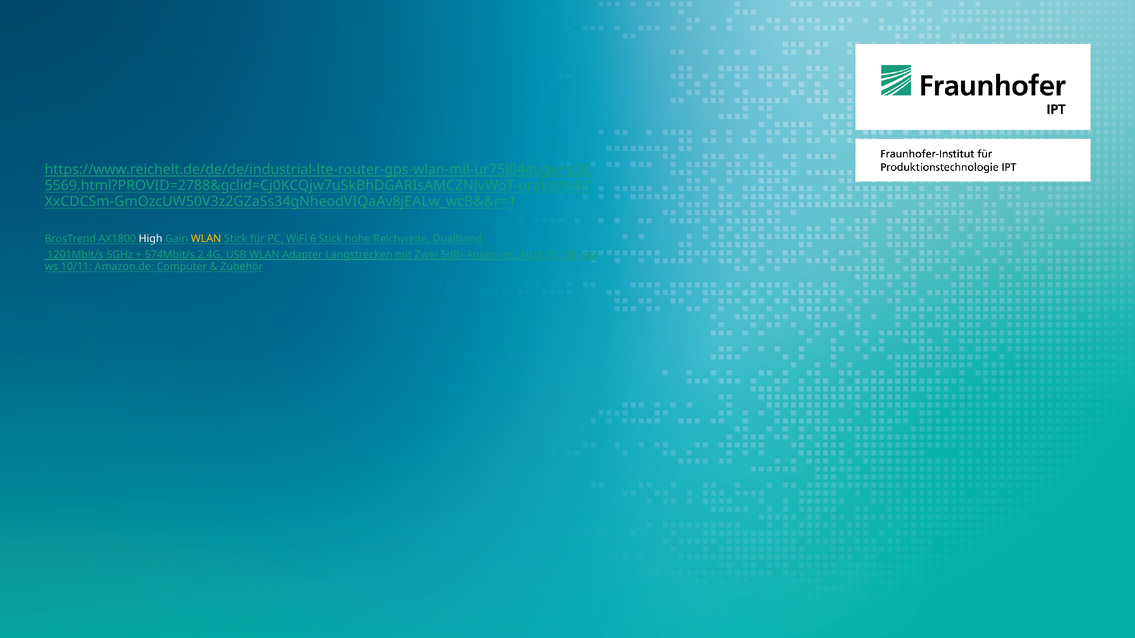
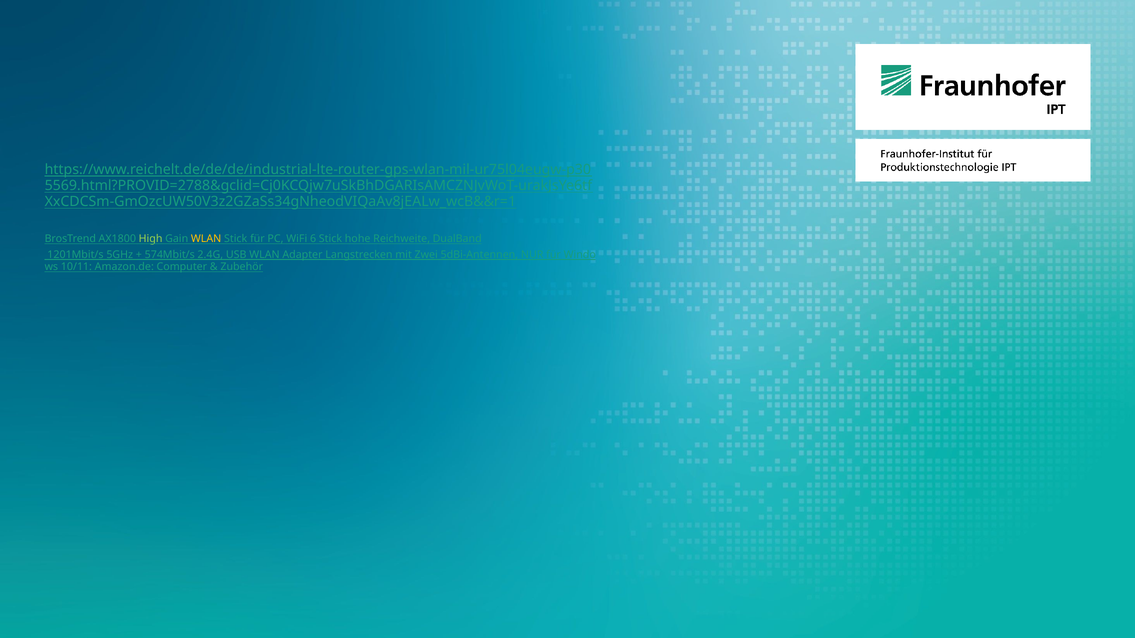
High colour: white -> light green (151, 239)
